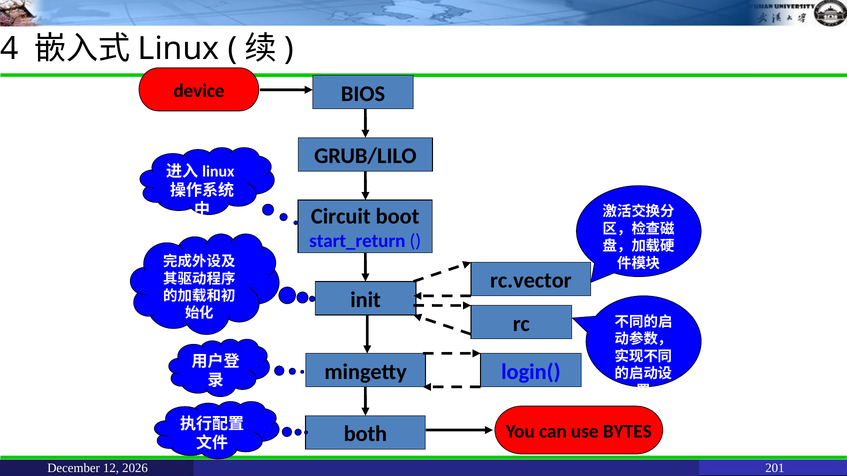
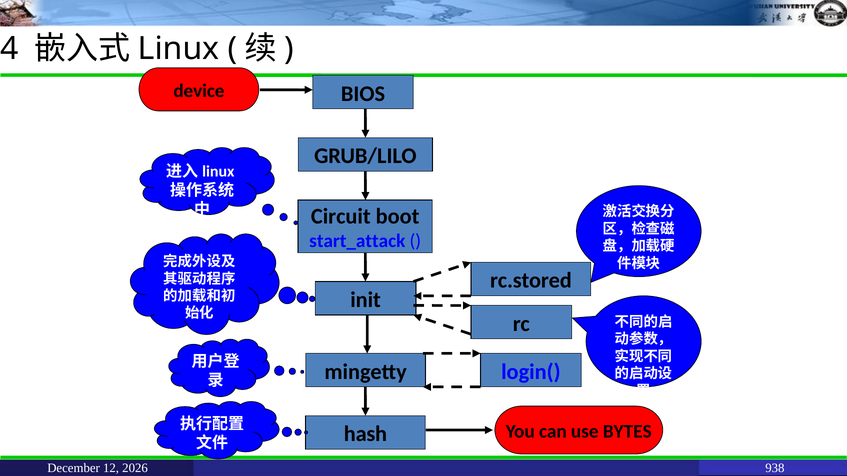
start_return: start_return -> start_attack (357, 241)
rc.vector: rc.vector -> rc.stored (531, 281)
both: both -> hash (365, 434)
201: 201 -> 938 (775, 468)
